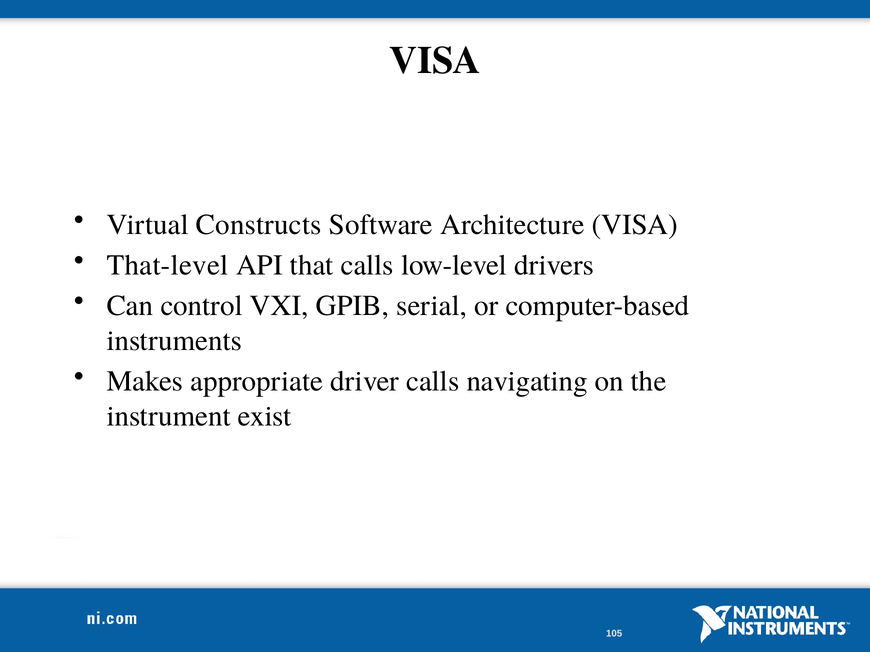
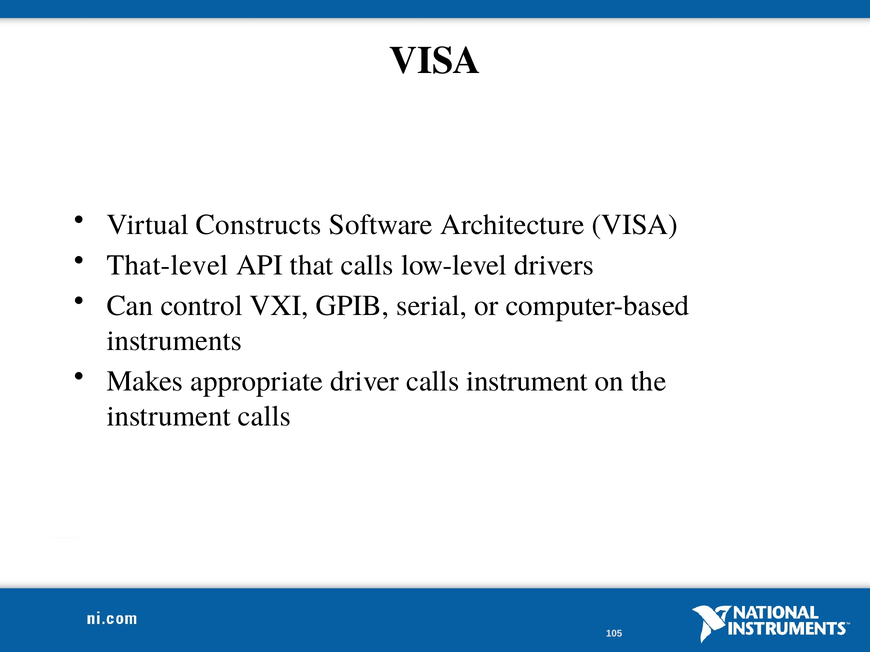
calls navigating: navigating -> instrument (527, 382)
instrument exist: exist -> calls (265, 416)
